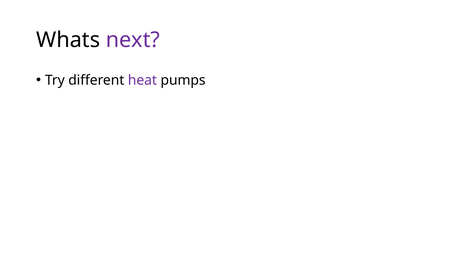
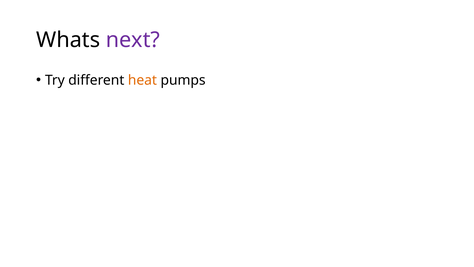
heat colour: purple -> orange (142, 80)
